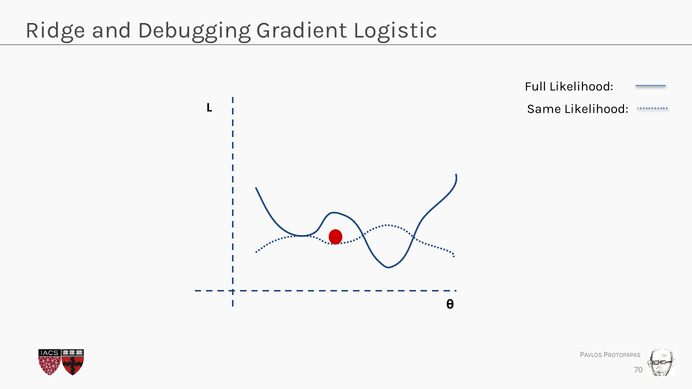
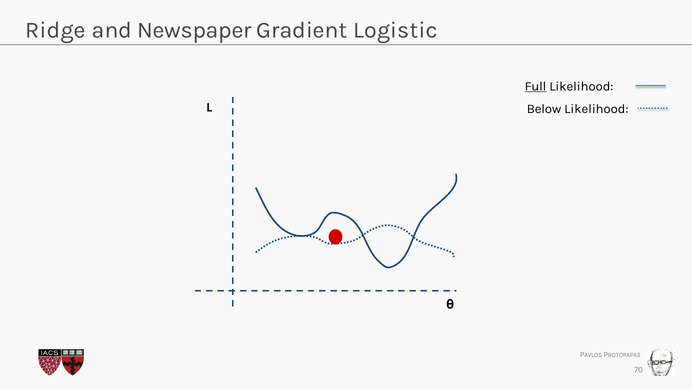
Debugging: Debugging -> Newspaper (194, 30)
Full underline: none -> present (536, 86)
Same: Same -> Below (544, 109)
